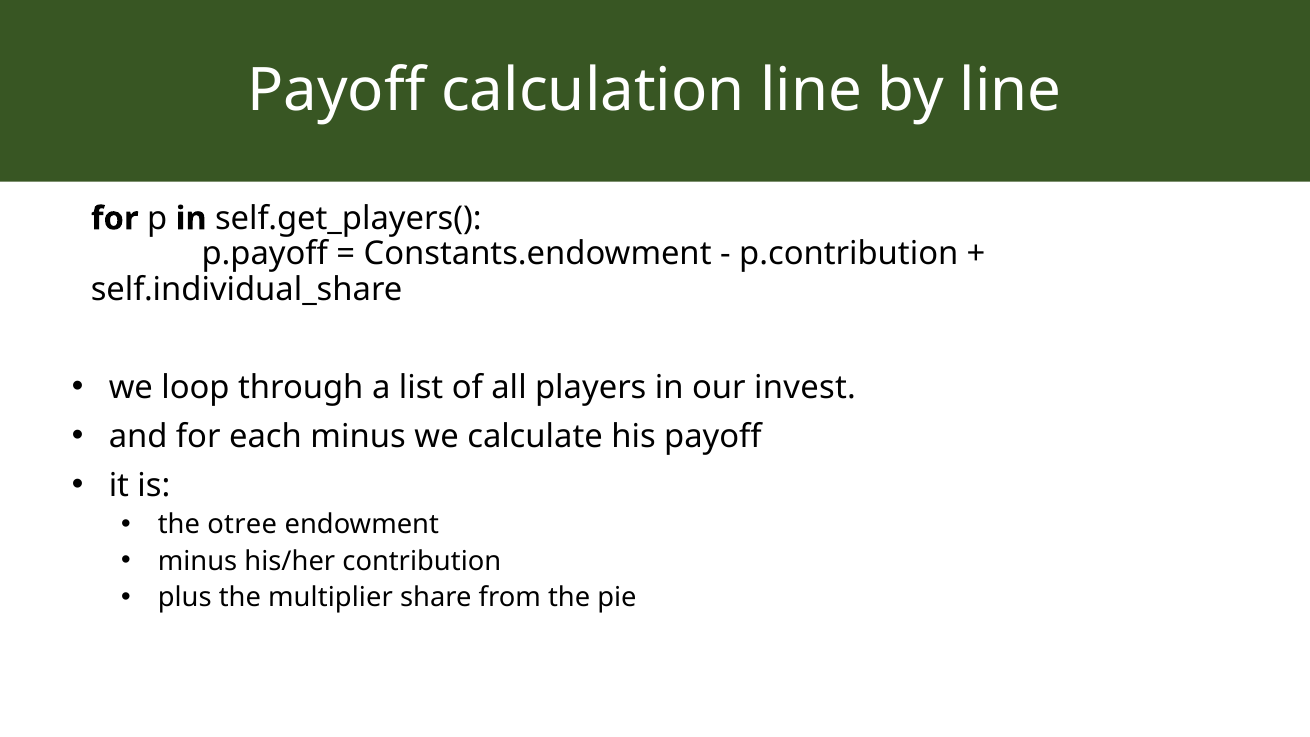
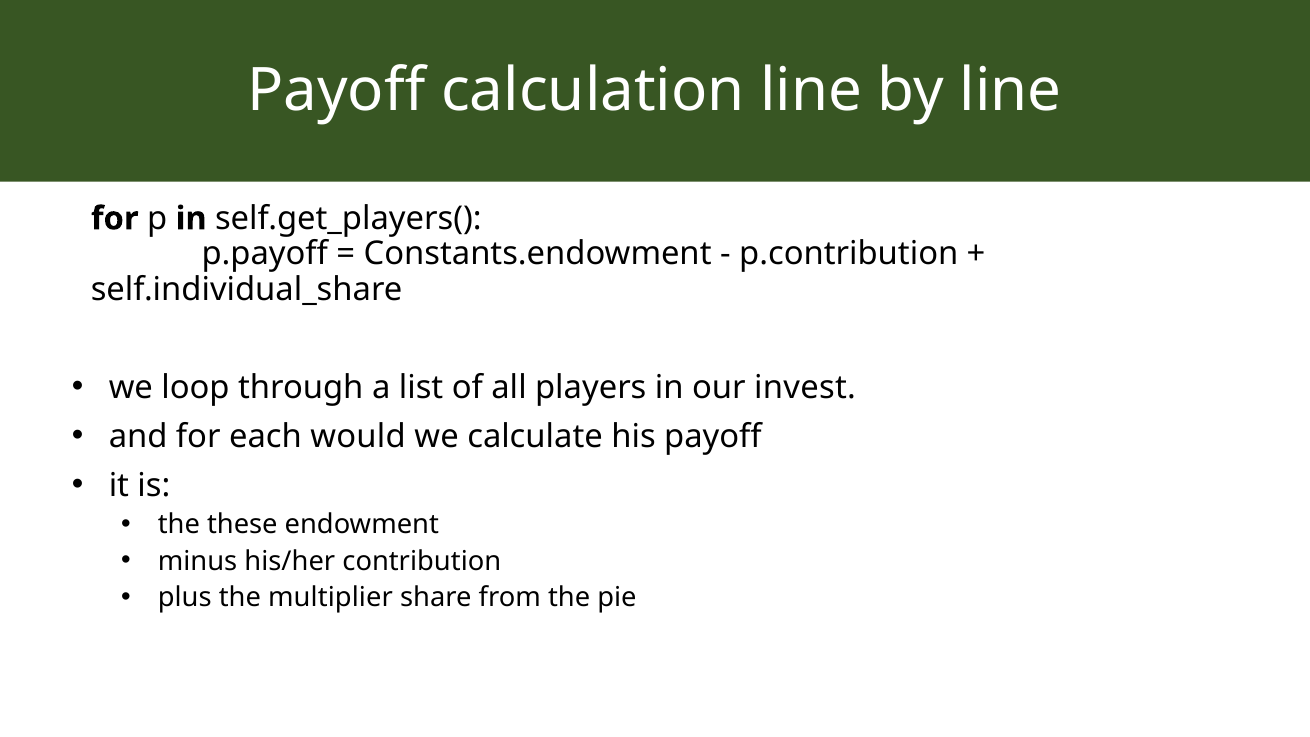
each minus: minus -> would (358, 436)
otree: otree -> these (242, 525)
